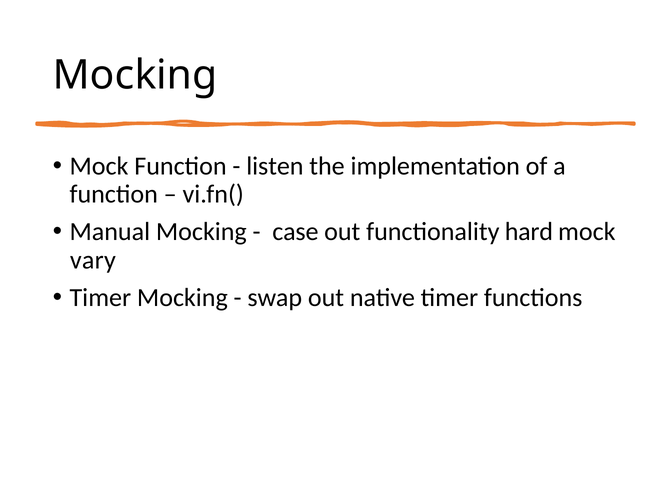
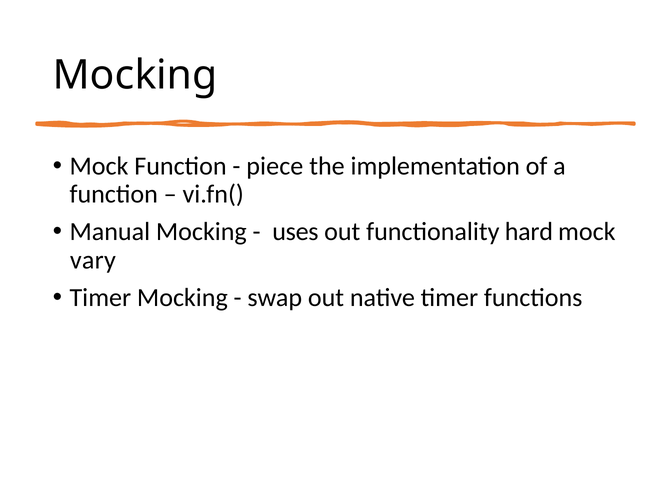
listen: listen -> piece (275, 166)
case: case -> uses (295, 232)
